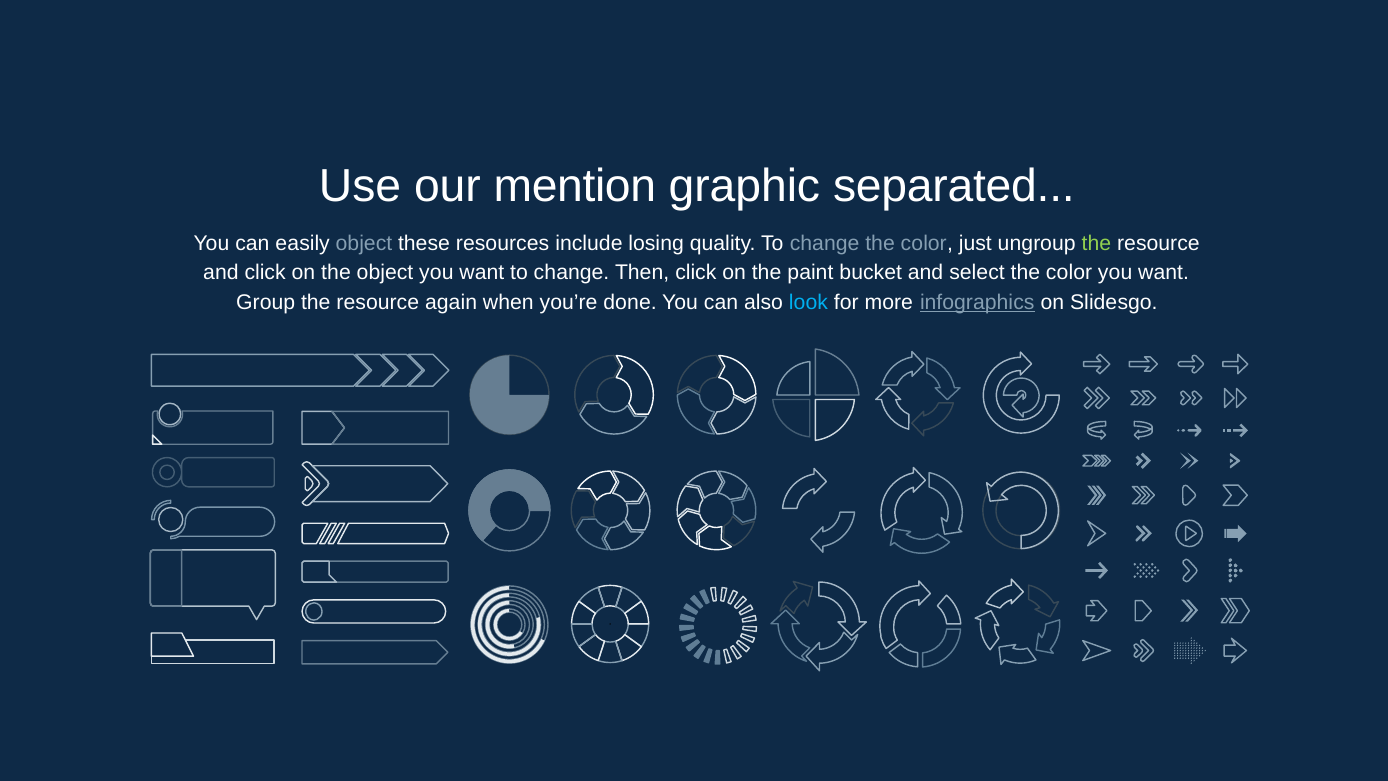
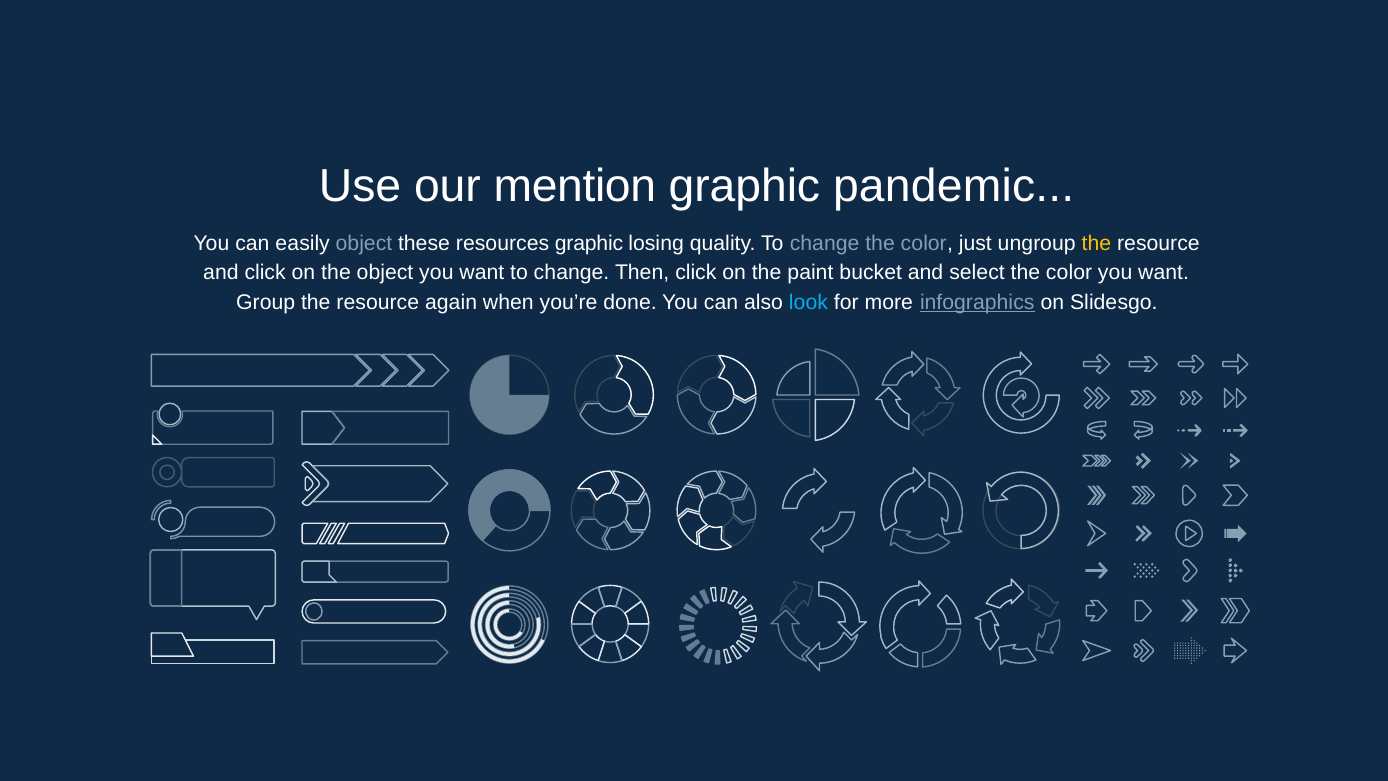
separated: separated -> pandemic (954, 187)
resources include: include -> graphic (589, 243)
the colour: light green -> yellow (1096, 243)
